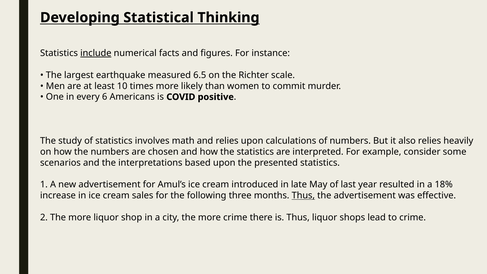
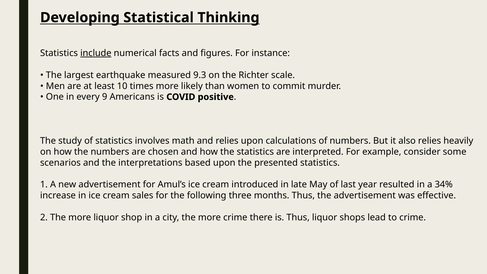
6.5: 6.5 -> 9.3 (200, 75)
6: 6 -> 9 (105, 97)
18%: 18% -> 34% (444, 185)
Thus underline: present -> none (303, 196)
